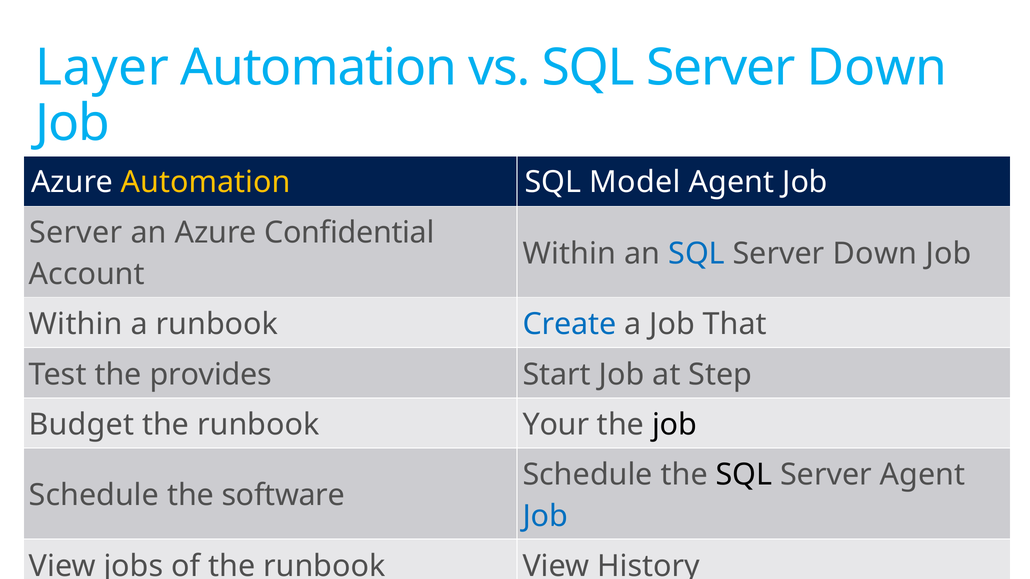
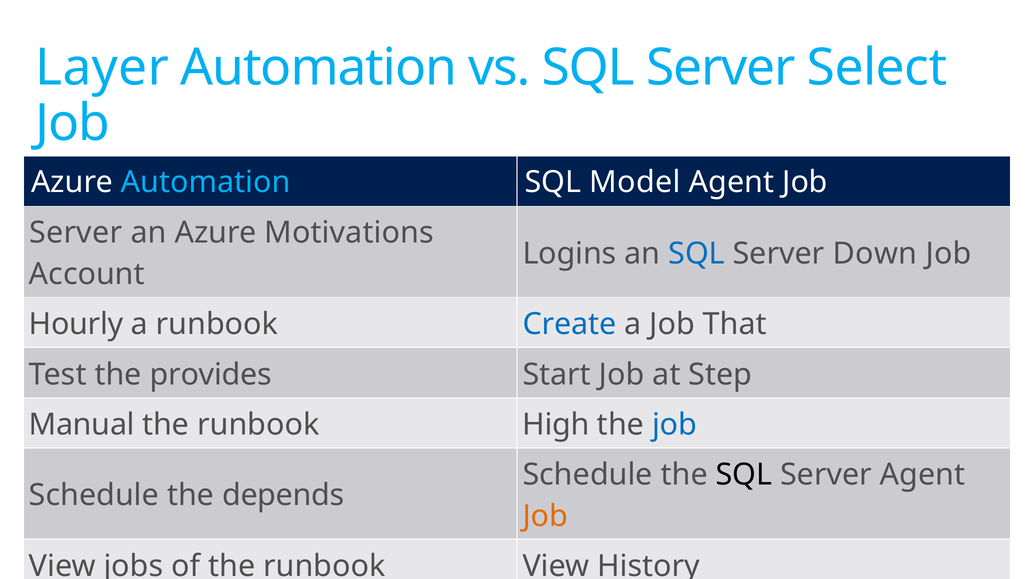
vs SQL Server Down: Down -> Select (877, 68)
Automation colour: yellow -> light blue (206, 182)
Confidential: Confidential -> Motivations (349, 233)
Within: Within -> Logins (570, 254)
Within: Within -> Hourly (76, 324)
Budget: Budget -> Manual (82, 425)
Your: Your -> High (556, 425)
job colour: black -> blue (675, 425)
software: software -> depends (283, 496)
Job colour: blue -> orange (545, 516)
